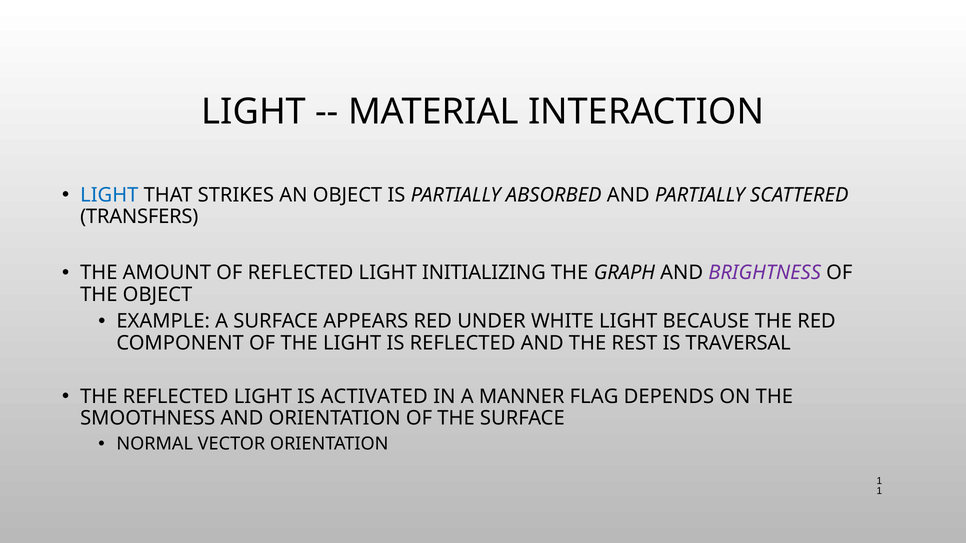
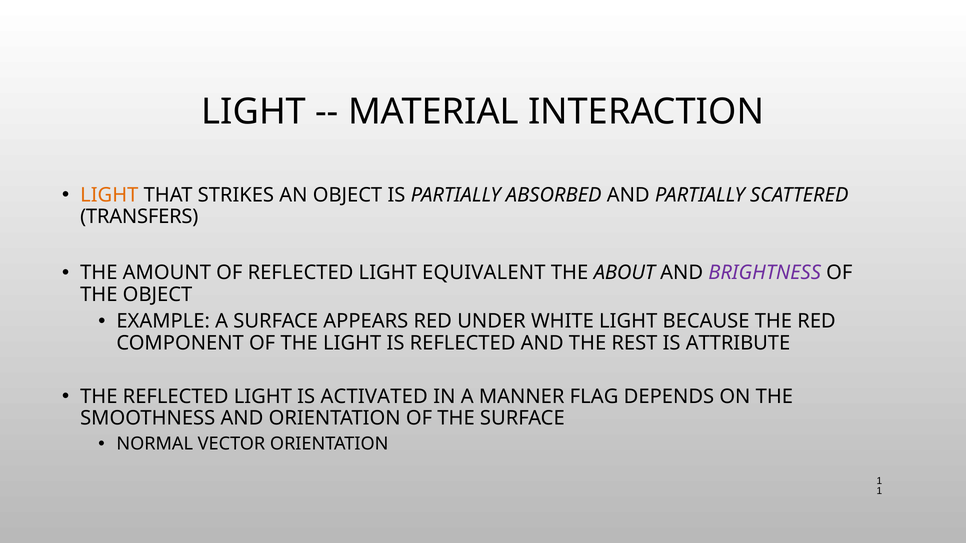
LIGHT colour: blue -> orange (109, 195)
INITIALIZING: INITIALIZING -> EQUIVALENT (484, 273)
GRAPH: GRAPH -> ABOUT (624, 273)
TRAVERSAL: TRAVERSAL -> ATTRIBUTE (738, 343)
